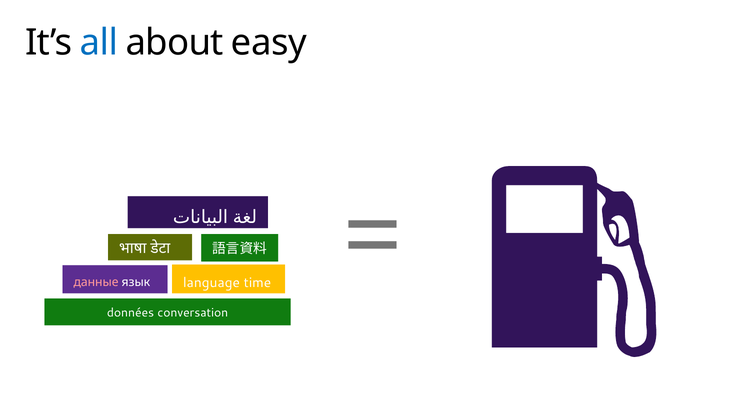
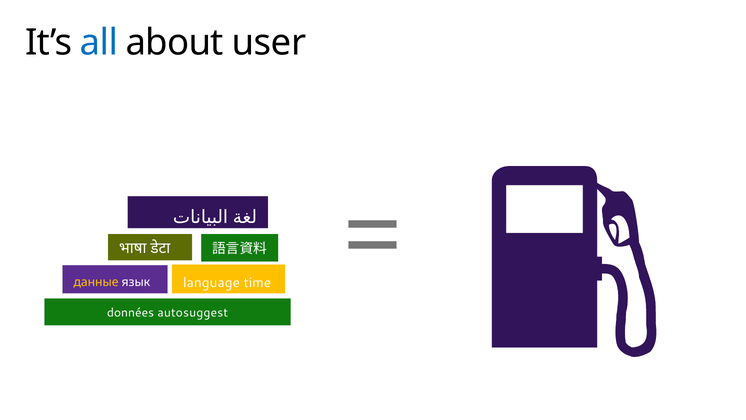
easy: easy -> user (269, 43)
данные colour: pink -> yellow (96, 282)
conversation: conversation -> autosuggest (193, 312)
